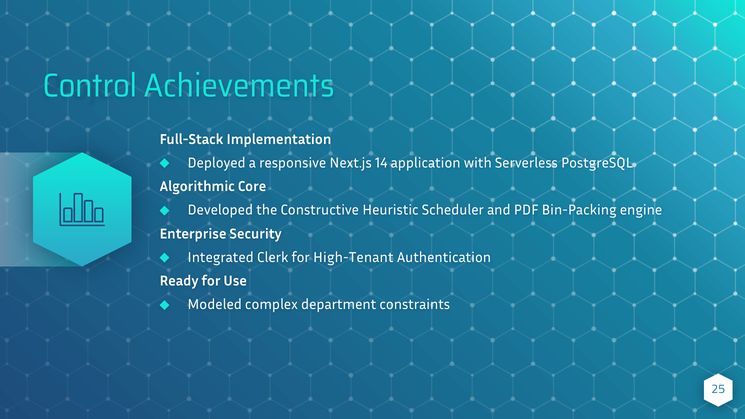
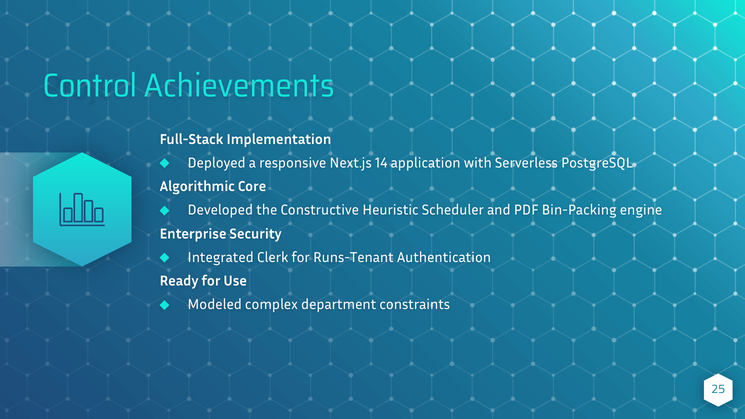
High-Tenant: High-Tenant -> Runs-Tenant (353, 257)
